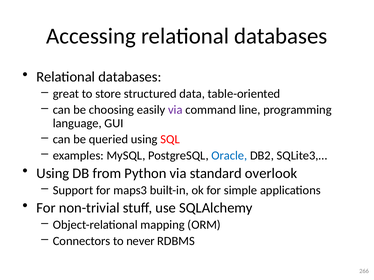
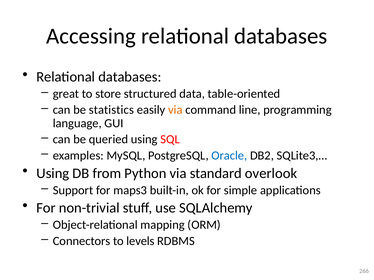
choosing: choosing -> statistics (111, 110)
via colour: purple -> orange (175, 110)
never: never -> levels (140, 241)
